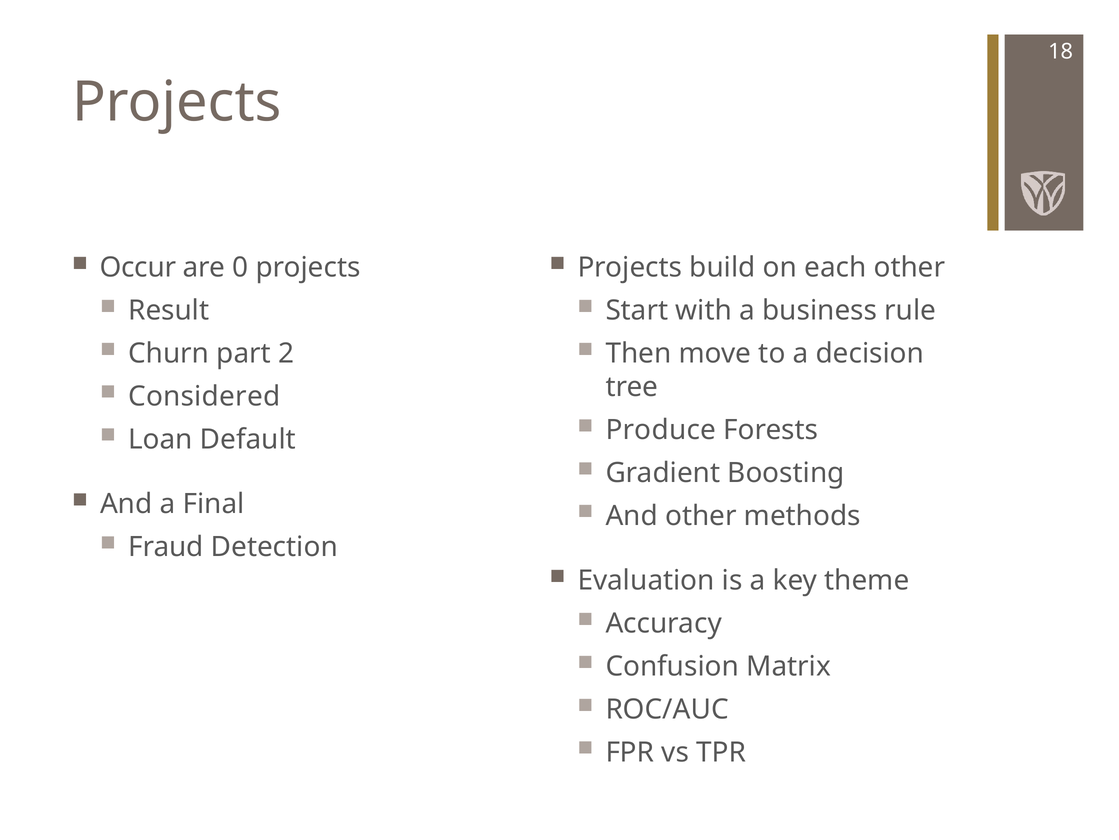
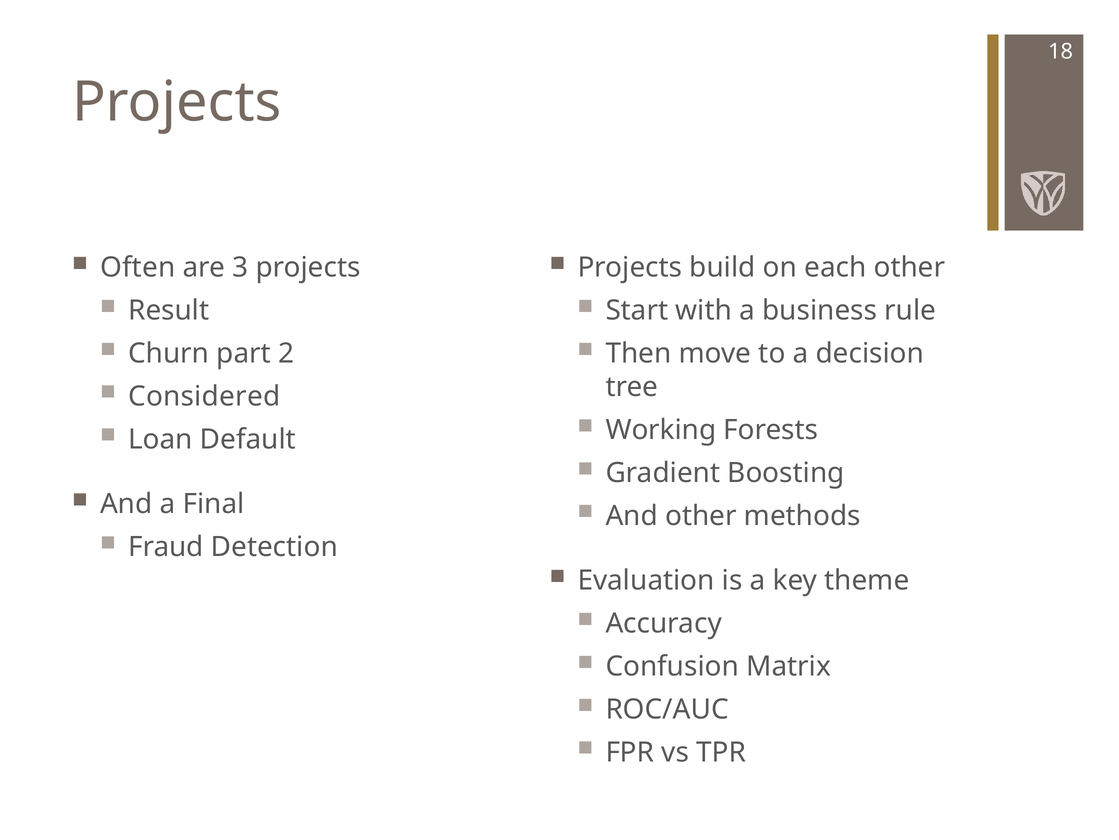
Occur: Occur -> Often (138, 267)
0: 0 -> 3 (240, 267)
Produce: Produce -> Working (661, 430)
